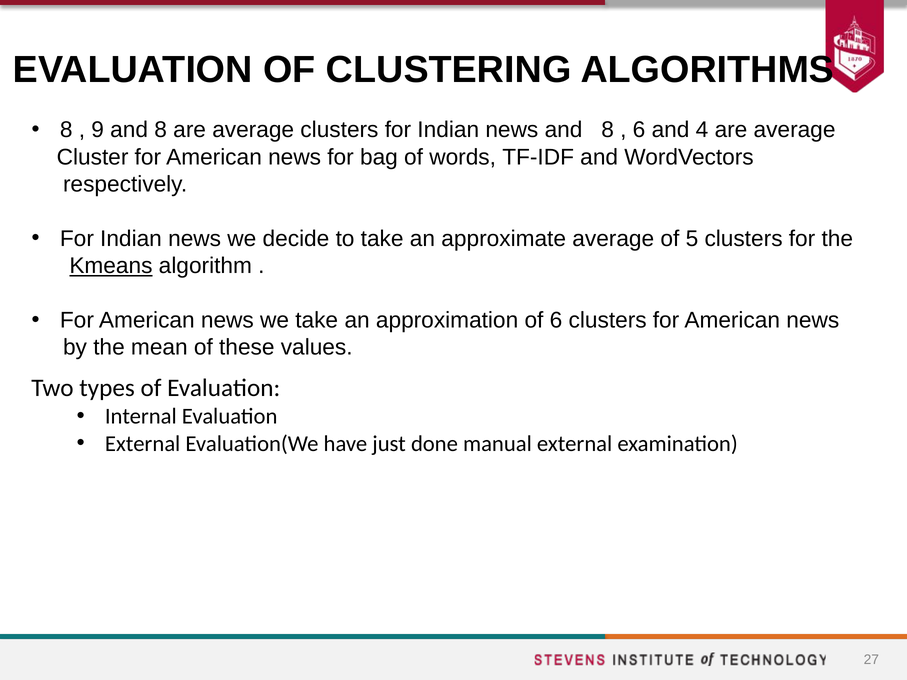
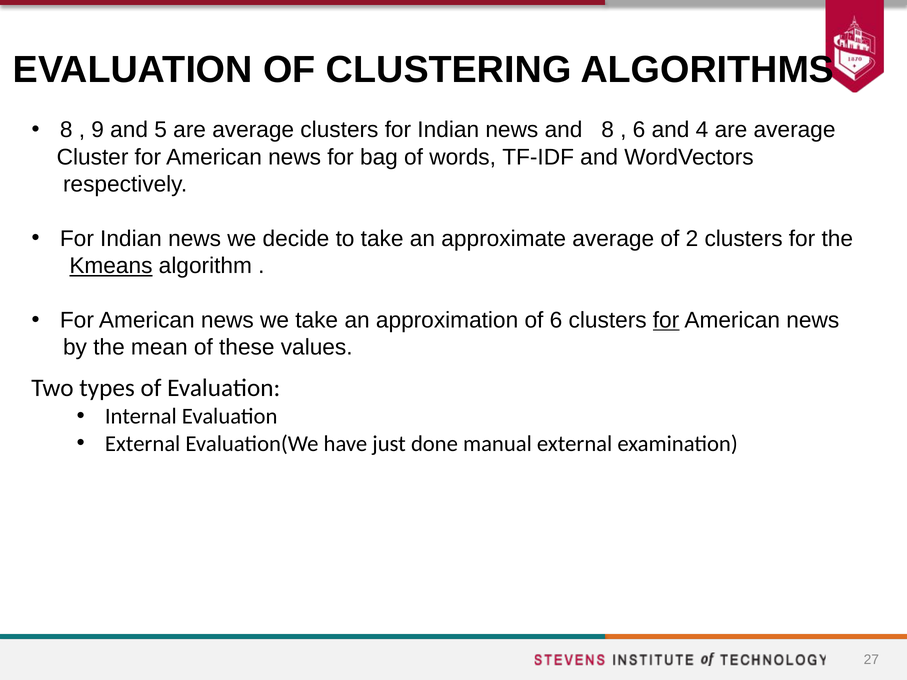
9 and 8: 8 -> 5 (161, 130)
5: 5 -> 2 (692, 239)
for underline: none -> present (666, 320)
